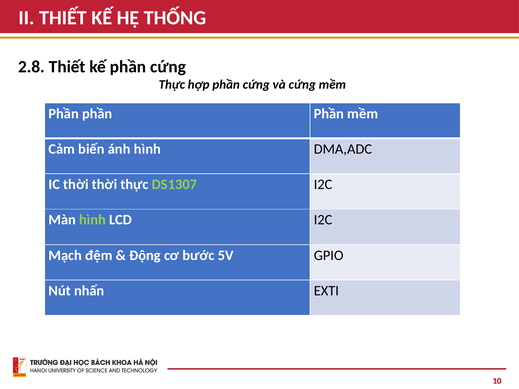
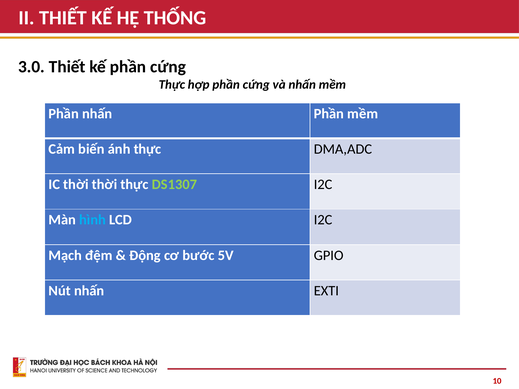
2.8: 2.8 -> 3.0 (32, 67)
và cứng: cứng -> nhấn (302, 85)
phần: phần -> nhấn (97, 114)
ánh hình: hình -> thực (148, 149)
hình colour: light green -> light blue (93, 220)
